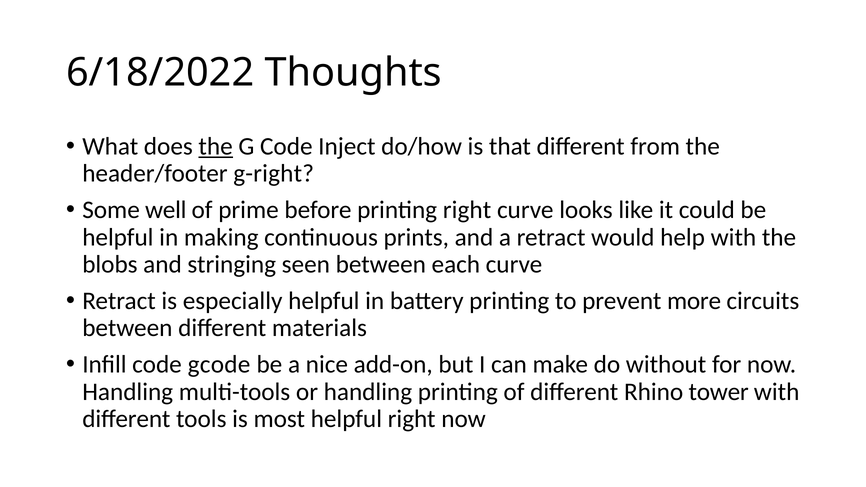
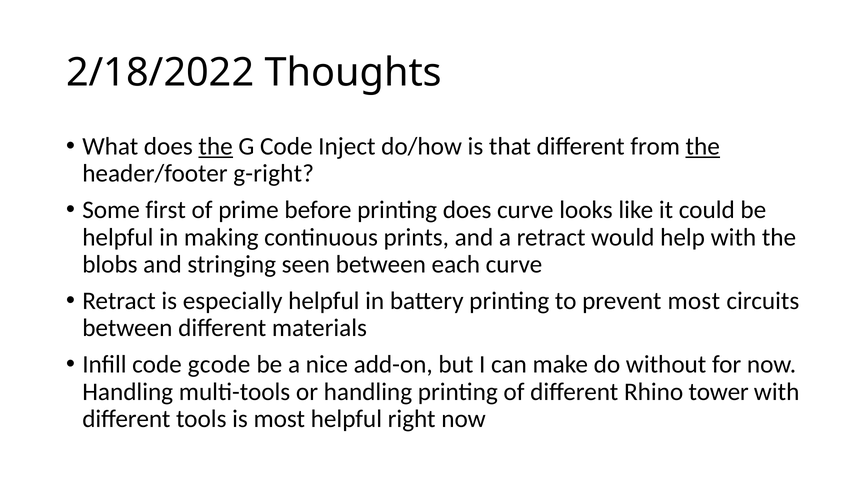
6/18/2022: 6/18/2022 -> 2/18/2022 (160, 73)
the underline: none -> present (703, 146)
well: well -> first (166, 210)
printing right: right -> does (467, 210)
prevent more: more -> most (694, 301)
